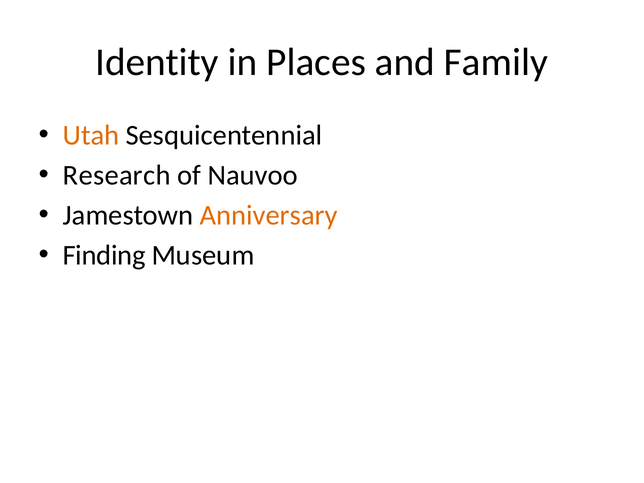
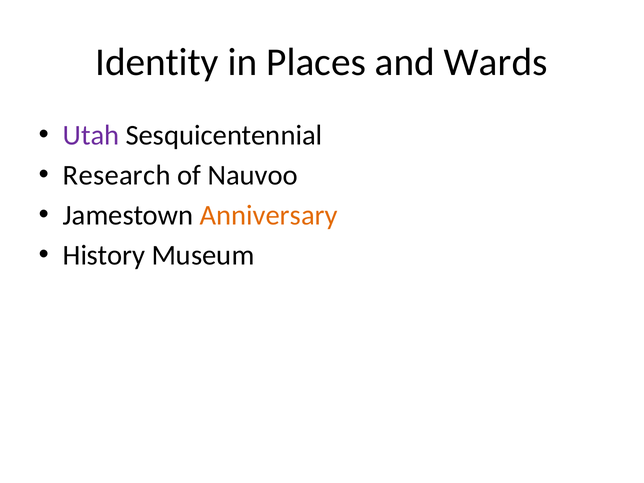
Family: Family -> Wards (496, 62)
Utah colour: orange -> purple (91, 135)
Finding: Finding -> History (104, 255)
